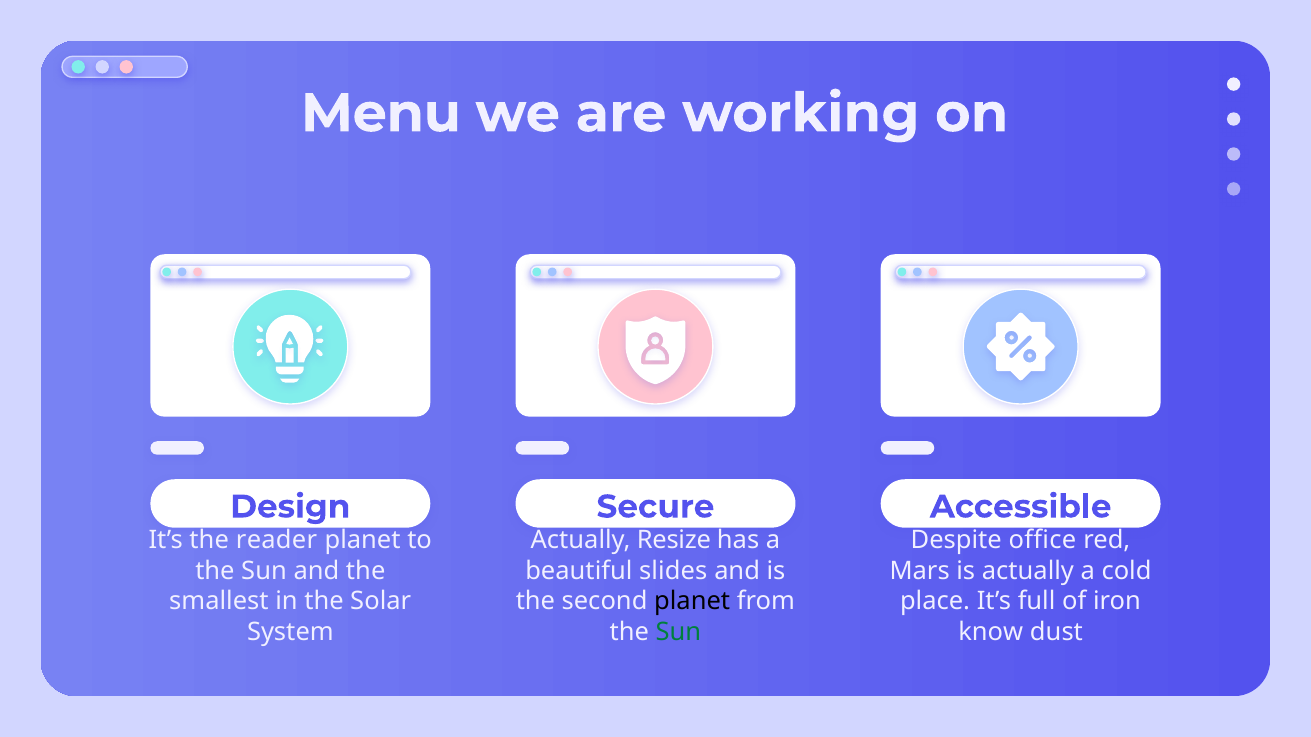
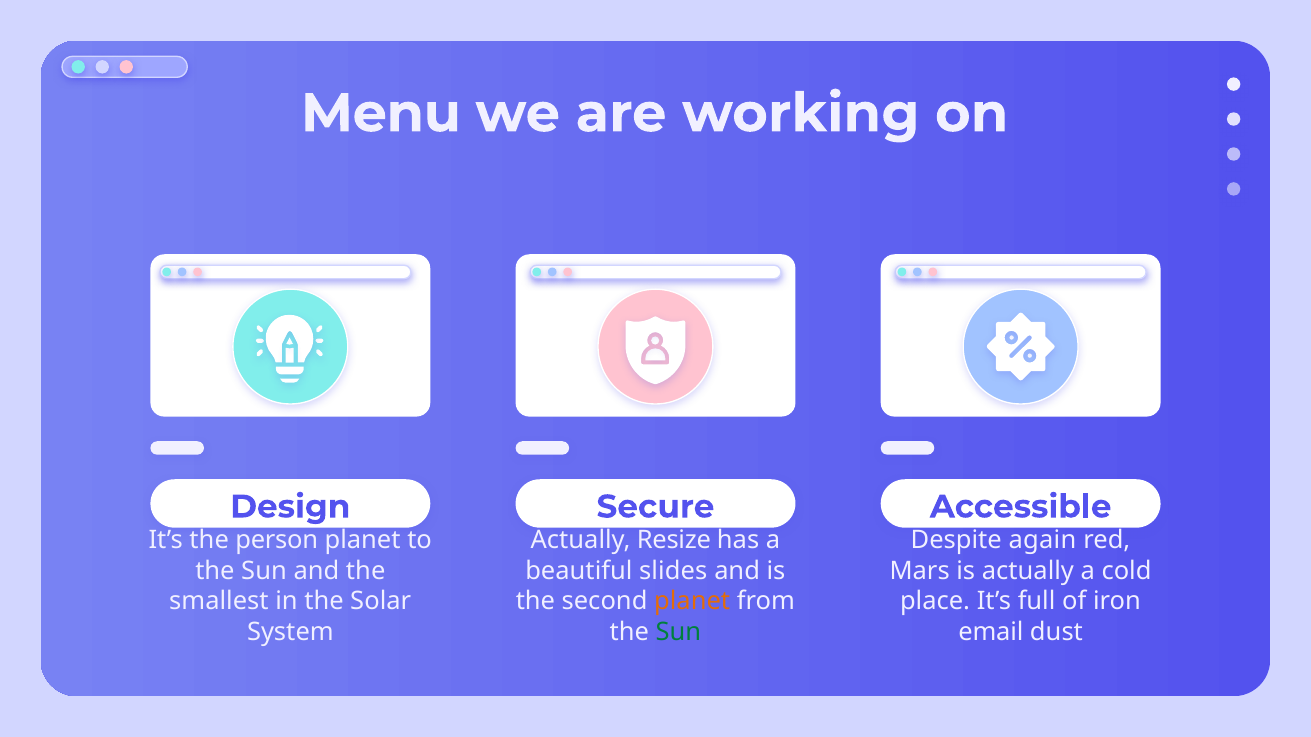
reader: reader -> person (277, 541)
office: office -> again (1042, 541)
planet colour: black -> orange (692, 602)
know: know -> email (991, 632)
